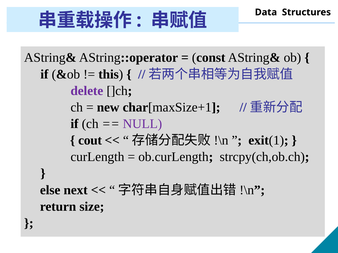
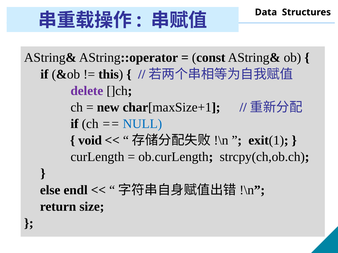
NULL colour: purple -> blue (142, 124)
cout: cout -> void (90, 141)
next: next -> endl (76, 190)
